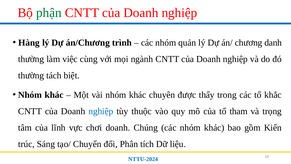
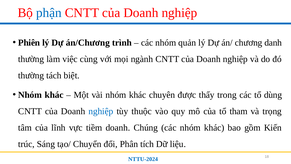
phận colour: green -> blue (49, 13)
Hàng: Hàng -> Phiên (29, 43)
khắc: khắc -> dùng (273, 95)
chơi: chơi -> tiềm (94, 127)
